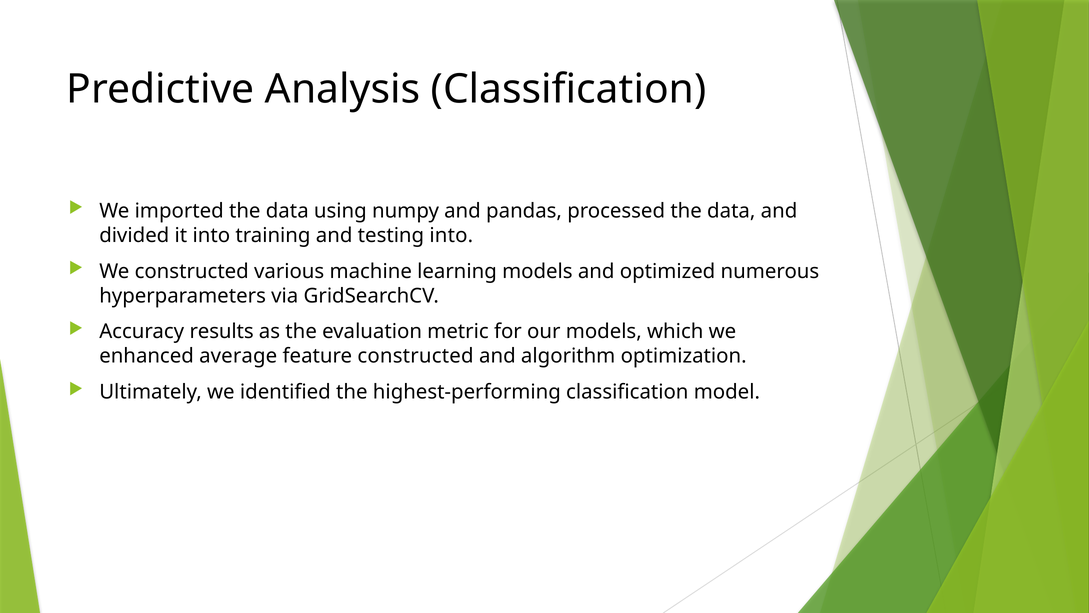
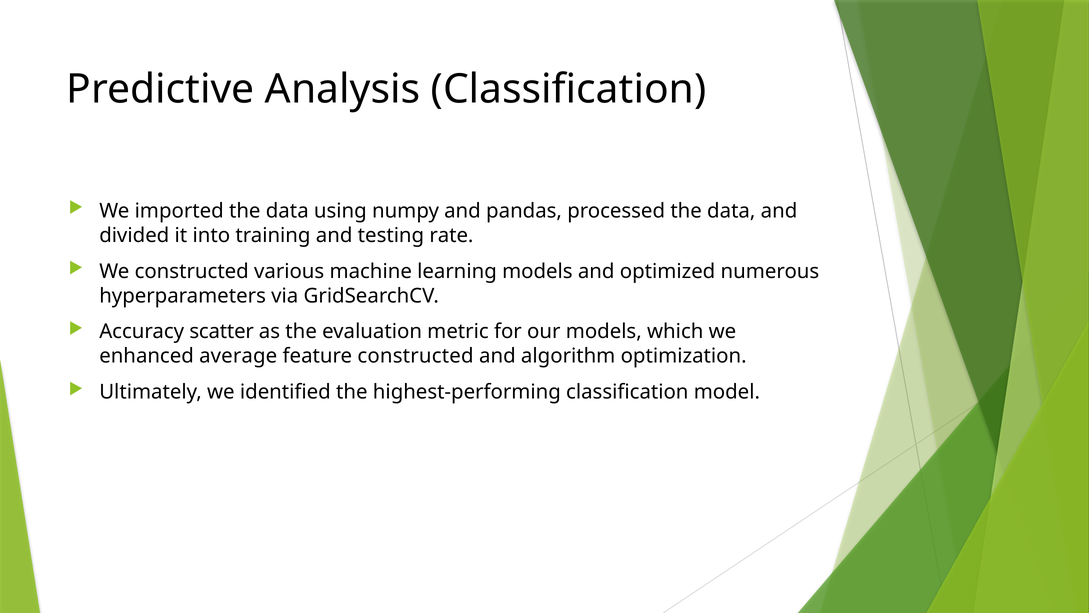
testing into: into -> rate (451, 235)
results: results -> scatter (222, 331)
